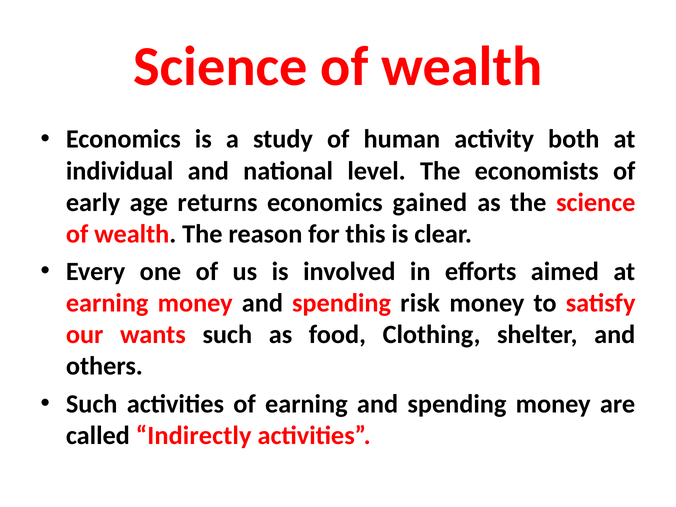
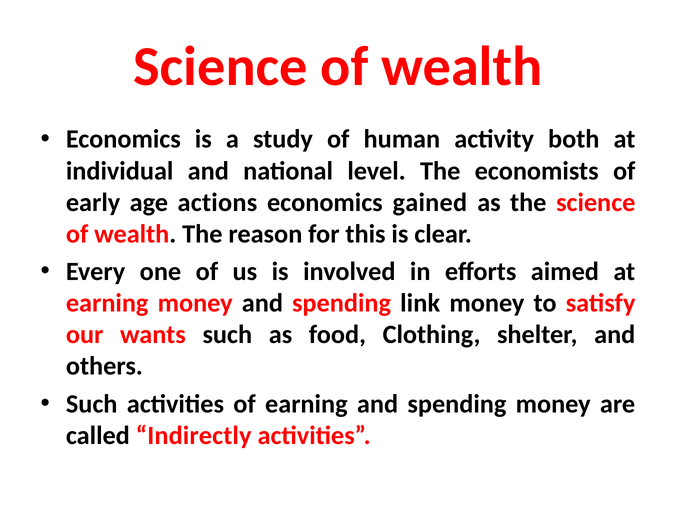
returns: returns -> actions (217, 202)
risk: risk -> link (420, 303)
